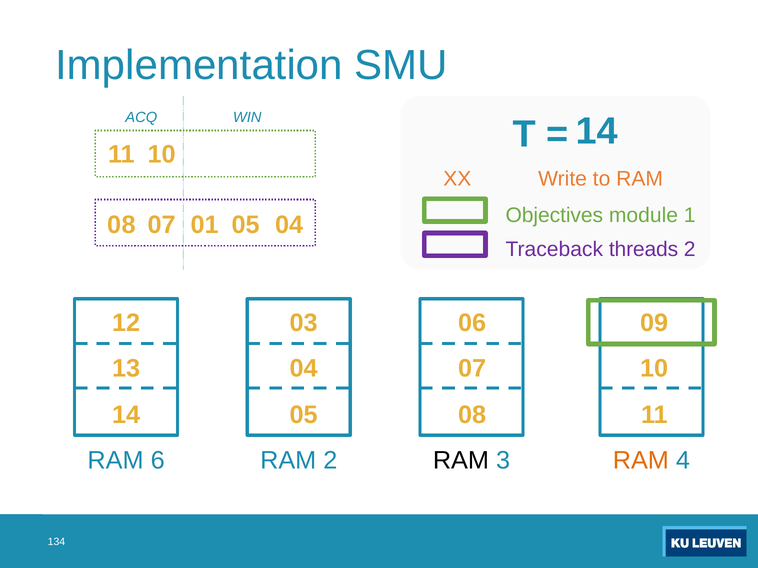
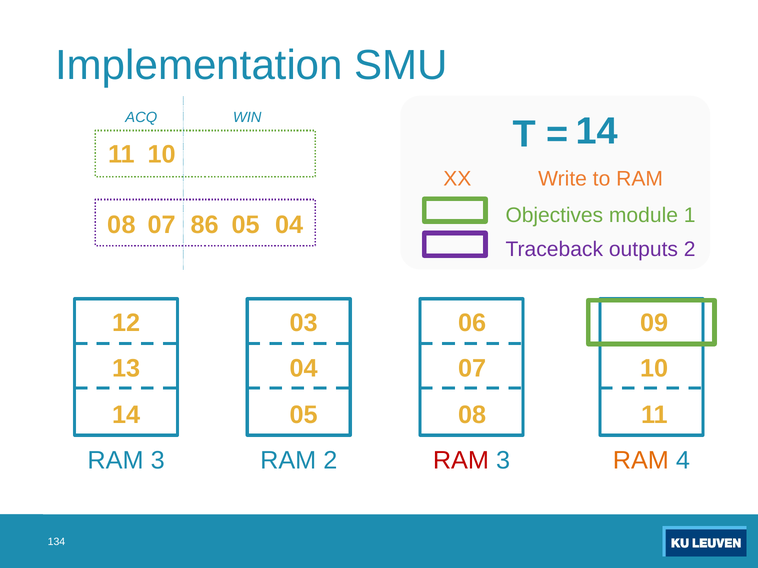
01: 01 -> 86 (205, 225)
threads: threads -> outputs (643, 250)
6: 6 -> 3 (158, 461)
RAM colour: black -> red (461, 461)
